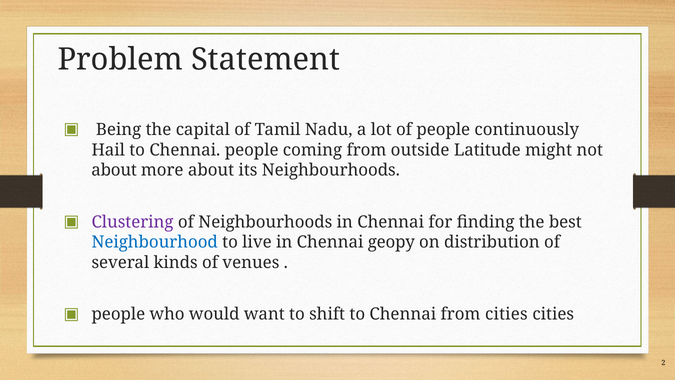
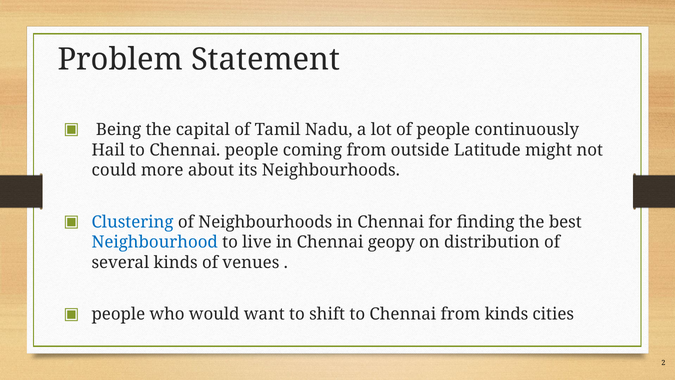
about: about -> could (114, 170)
Clustering colour: purple -> blue (133, 222)
from cities: cities -> kinds (507, 314)
